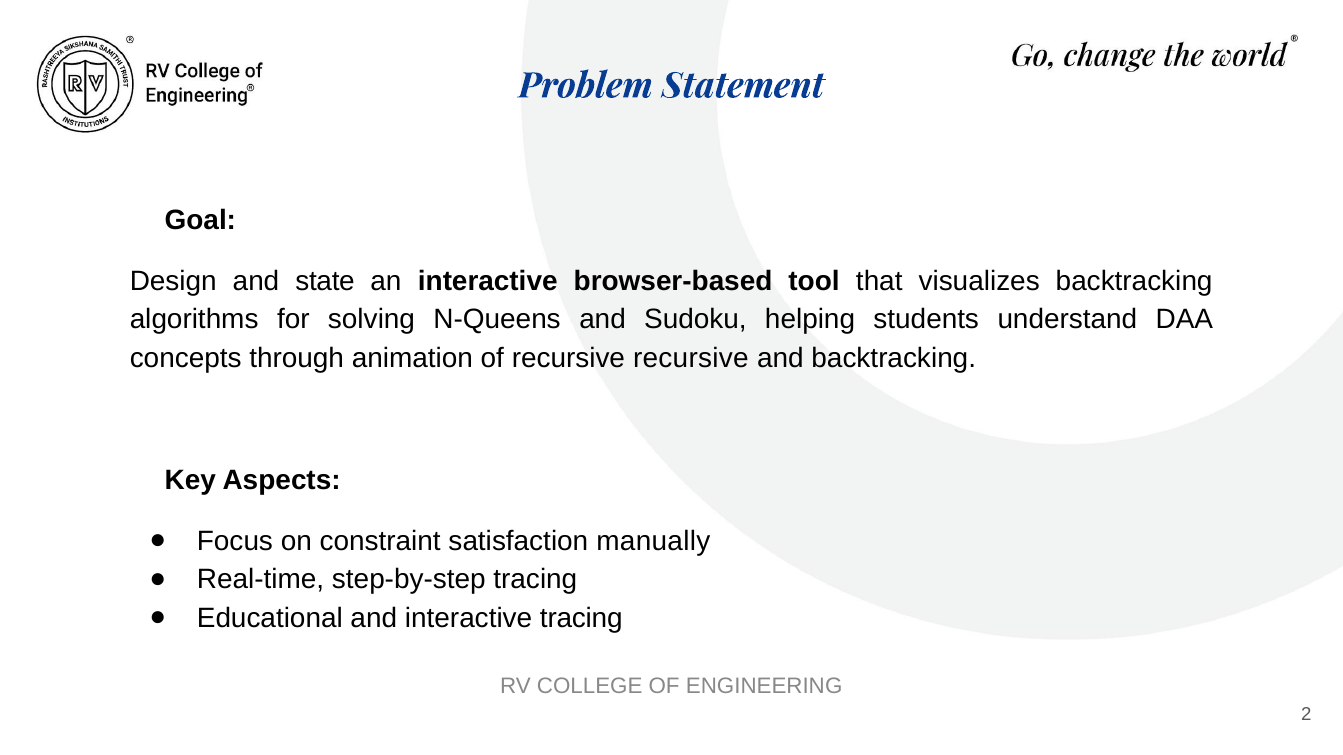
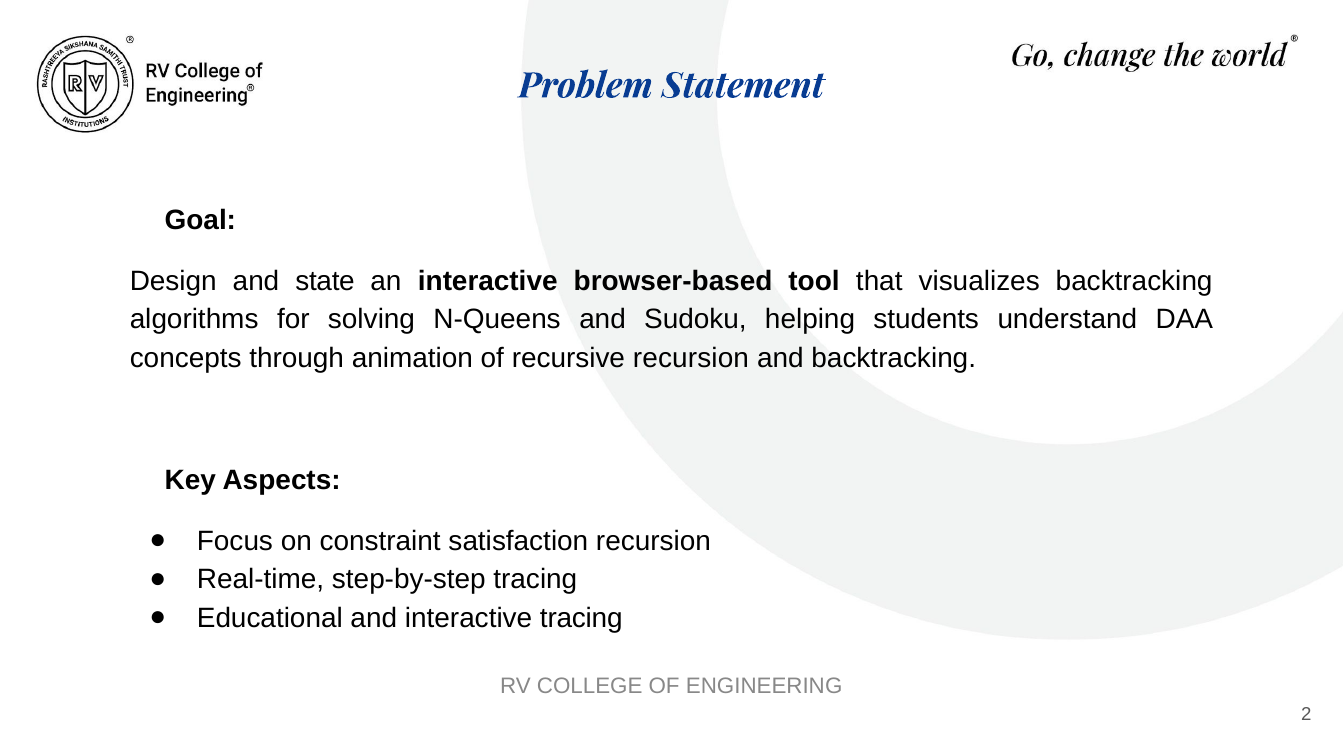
recursive recursive: recursive -> recursion (691, 358)
satisfaction manually: manually -> recursion (653, 541)
